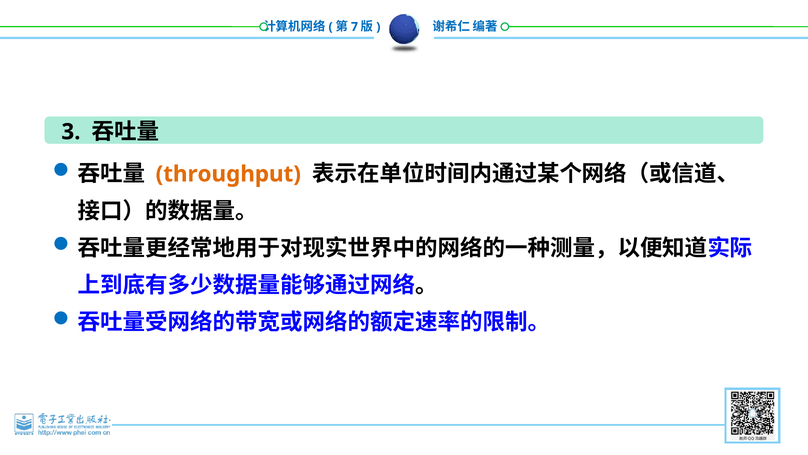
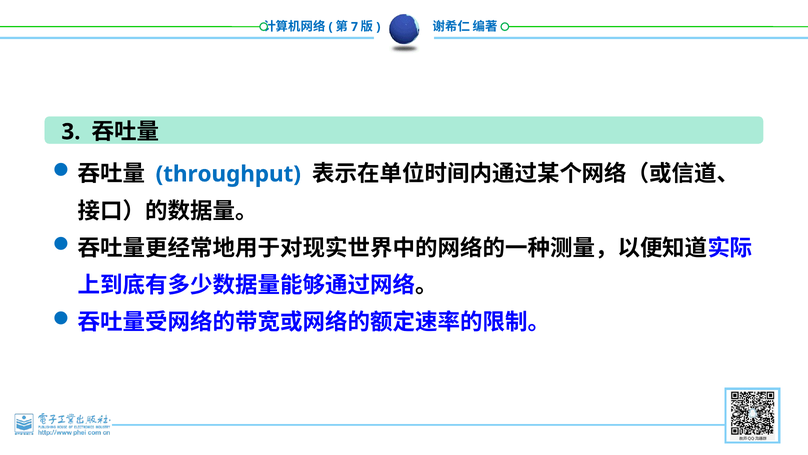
throughput colour: orange -> blue (228, 174)
